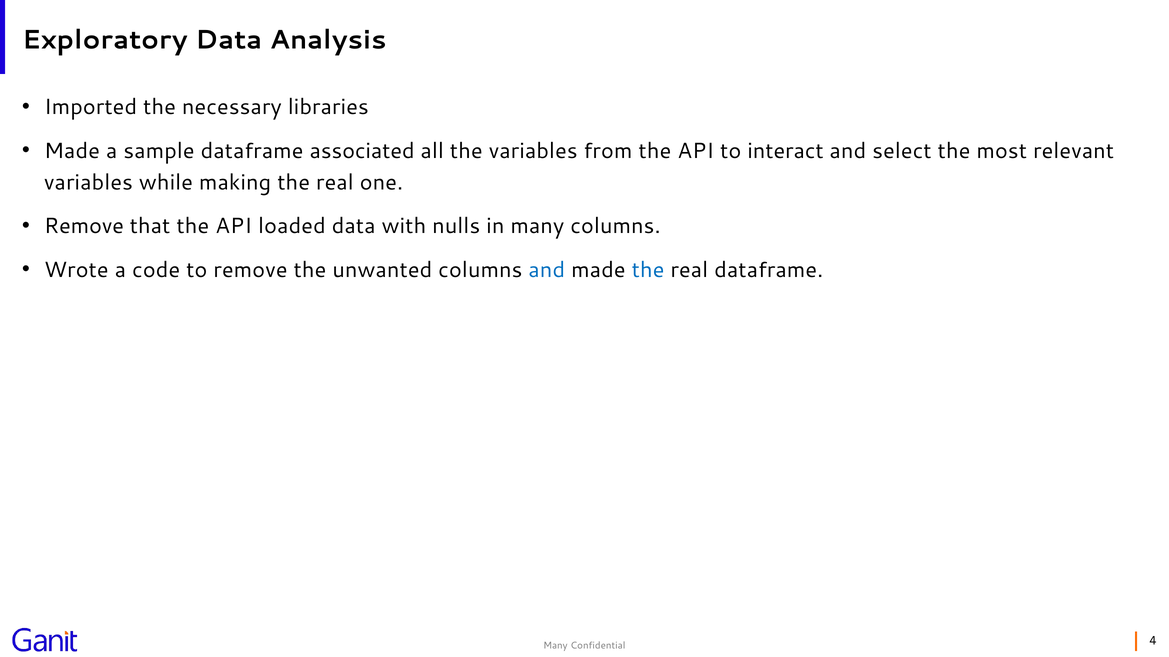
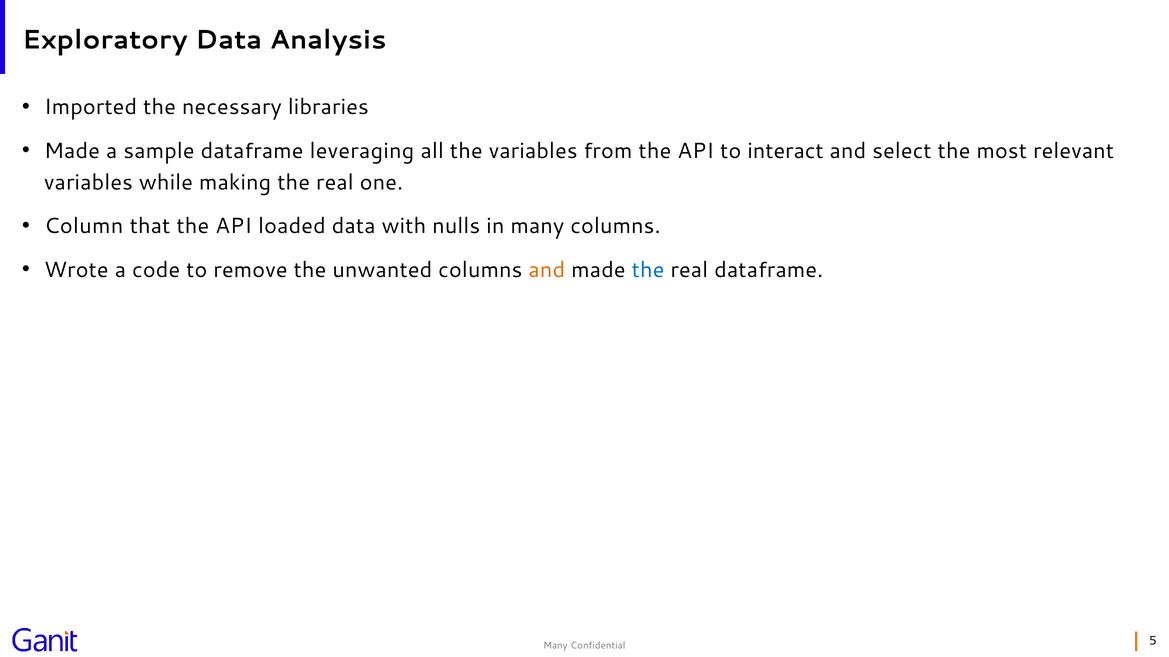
associated: associated -> leveraging (362, 151)
Remove: Remove -> Column (84, 226)
and colour: blue -> orange (547, 270)
4: 4 -> 5 (1153, 641)
